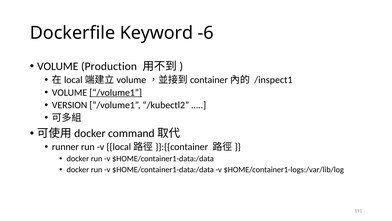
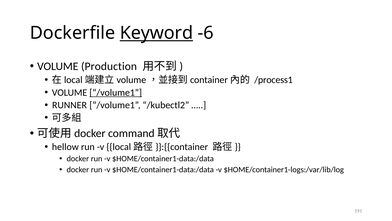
Keyword underline: none -> present (156, 33)
/inspect1: /inspect1 -> /process1 (274, 80)
VERSION: VERSION -> RUNNER (70, 105)
runner: runner -> hellow (65, 147)
